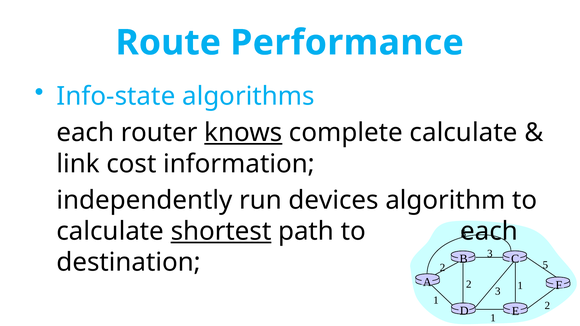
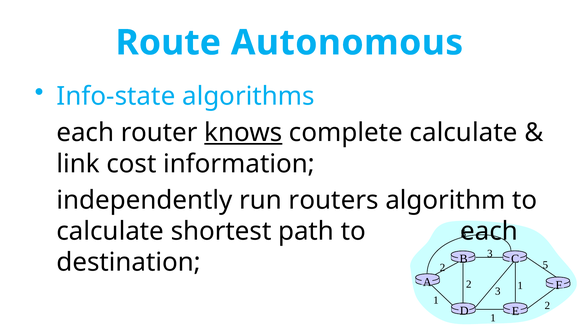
Performance: Performance -> Autonomous (347, 43)
devices: devices -> routers (334, 200)
shortest underline: present -> none (221, 231)
